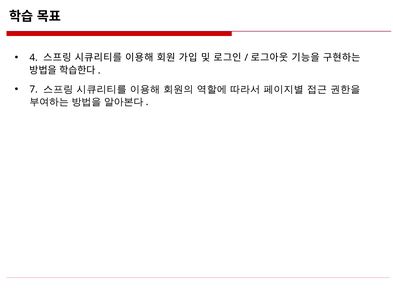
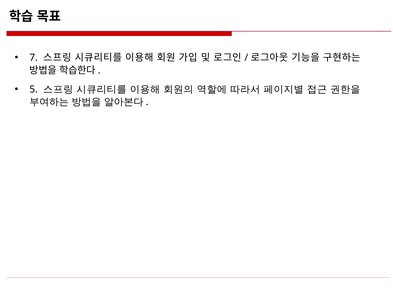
4: 4 -> 7 (34, 58)
7: 7 -> 5 (34, 89)
